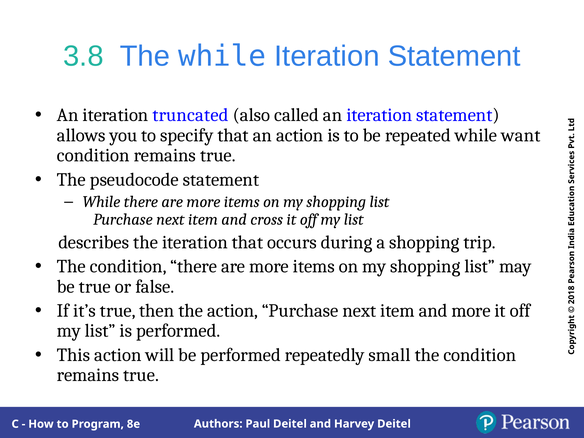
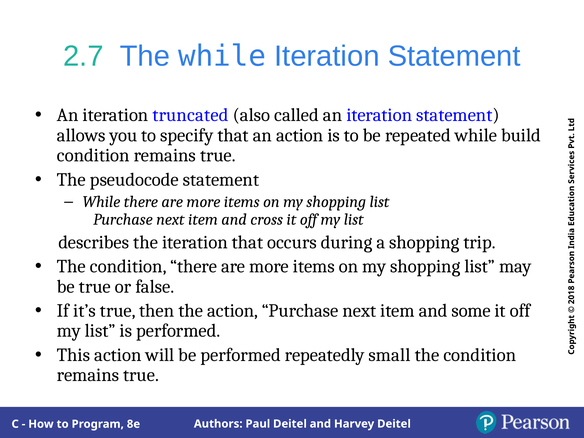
3.8: 3.8 -> 2.7 (83, 56)
want: want -> build (521, 135)
and more: more -> some (471, 311)
